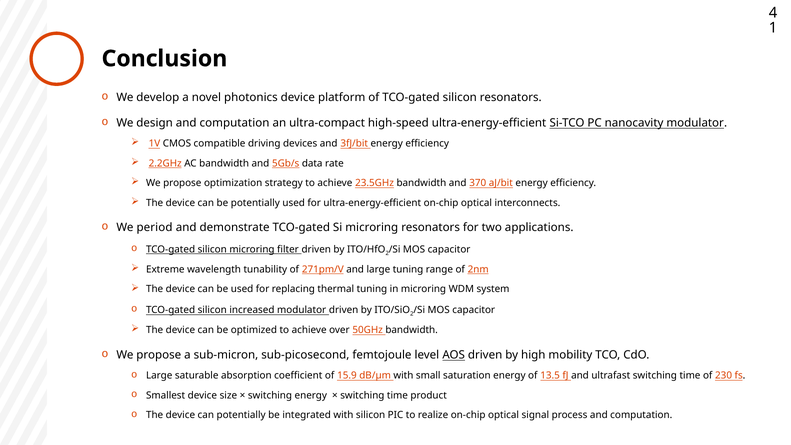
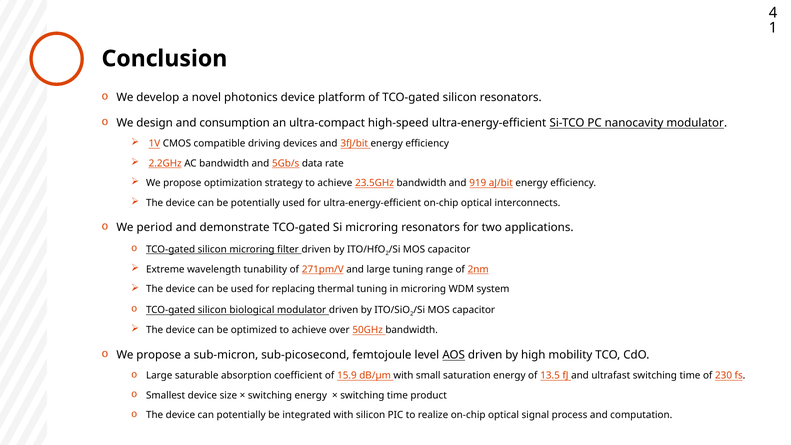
design and computation: computation -> consumption (235, 123)
370: 370 -> 919 (478, 183)
increased: increased -> biological (252, 310)
